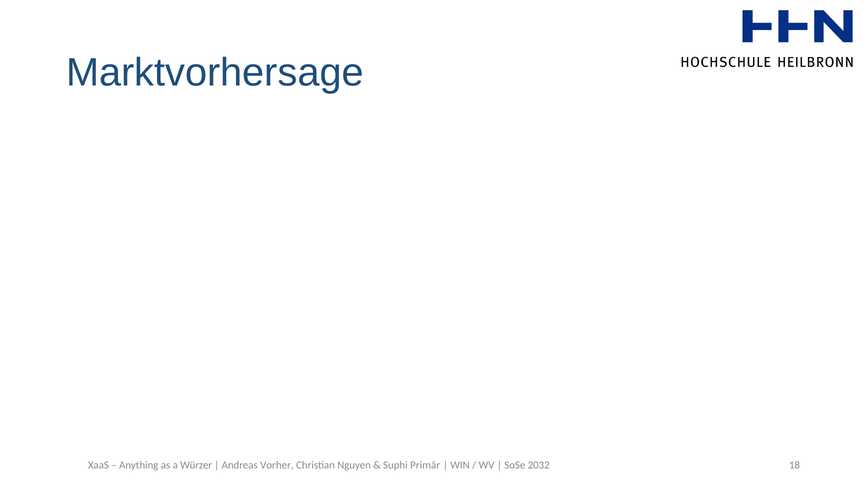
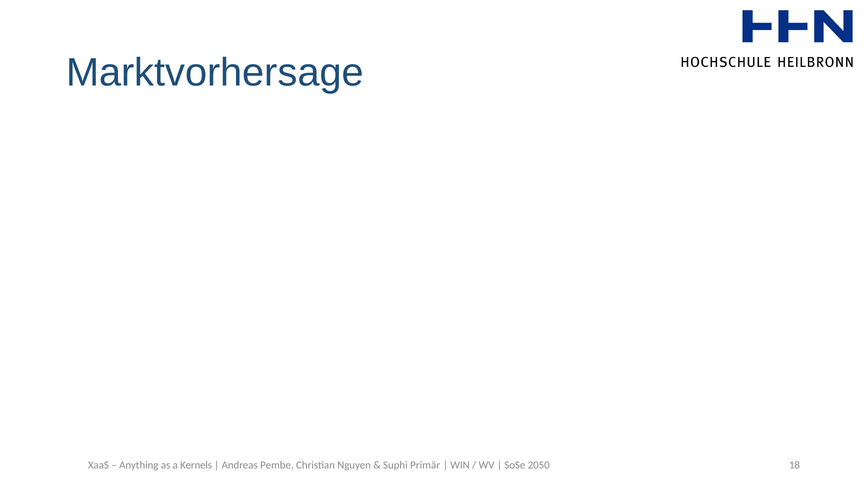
Würzer: Würzer -> Kernels (196, 465)
Vorher: Vorher -> Pembe (277, 465)
2032: 2032 -> 2050 (539, 465)
